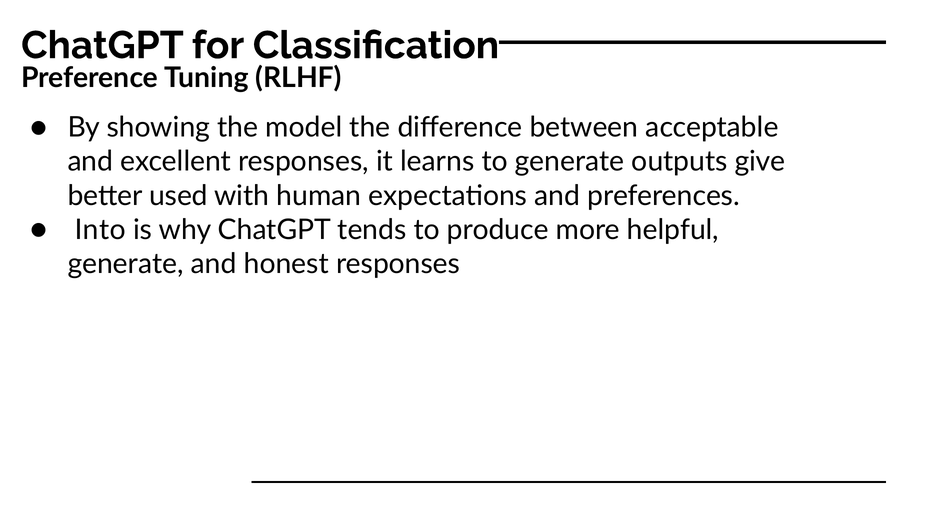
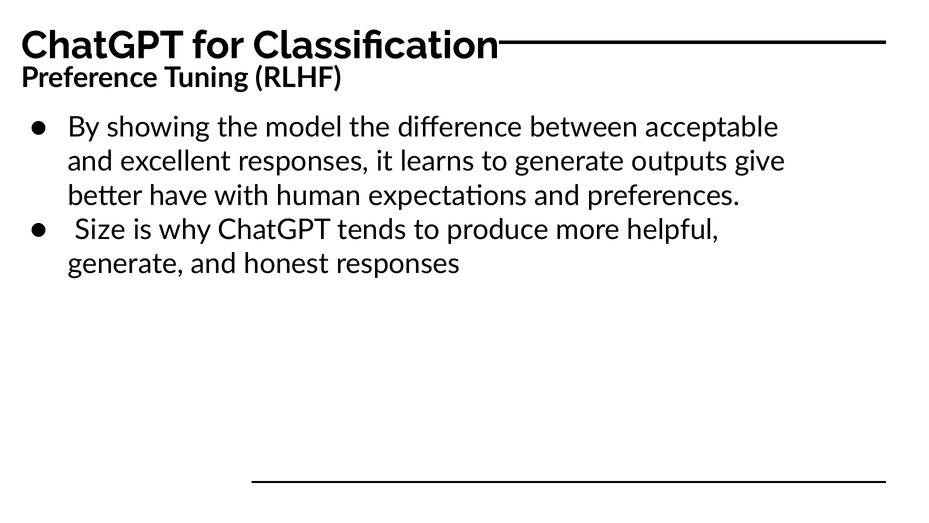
used: used -> have (179, 195)
Into: Into -> Size (100, 230)
